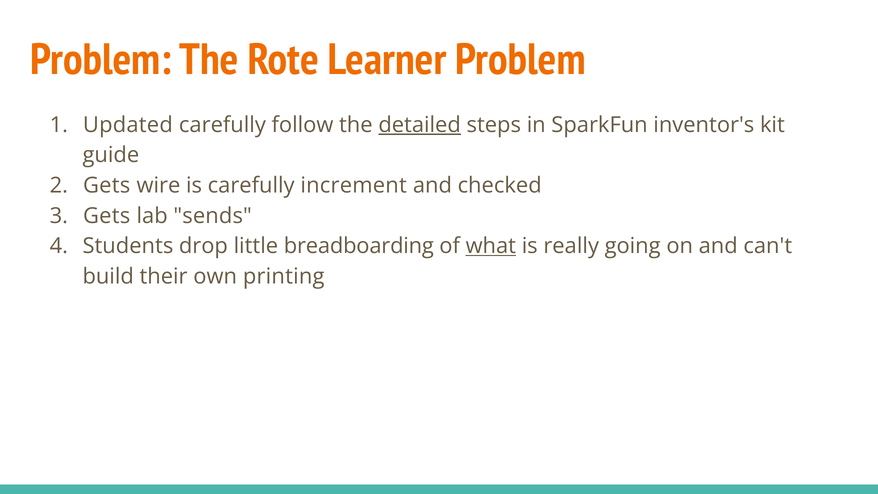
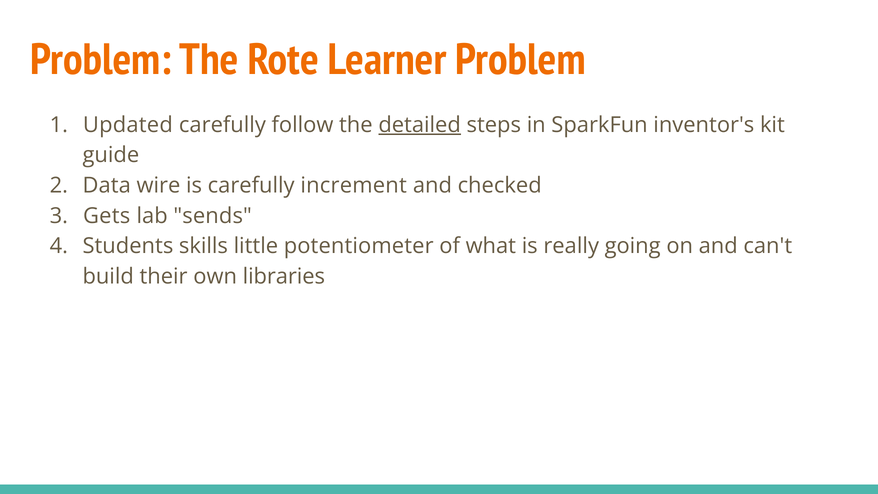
Gets: Gets -> Data (107, 185)
drop: drop -> skills (203, 246)
breadboarding: breadboarding -> potentiometer (359, 246)
what underline: present -> none (491, 246)
printing: printing -> libraries (284, 276)
